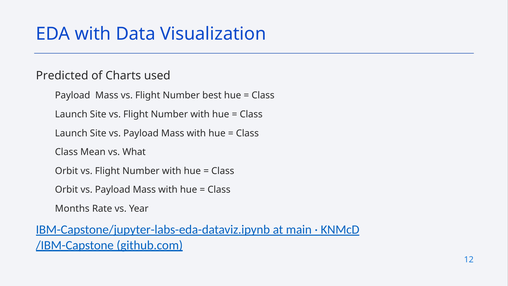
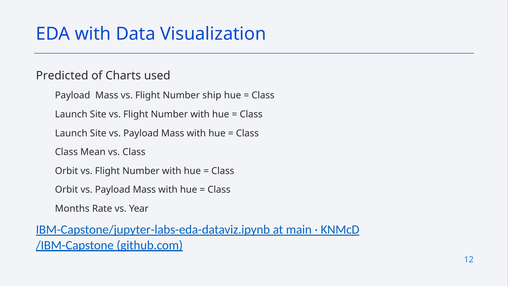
best: best -> ship (212, 95)
vs What: What -> Class (134, 152)
